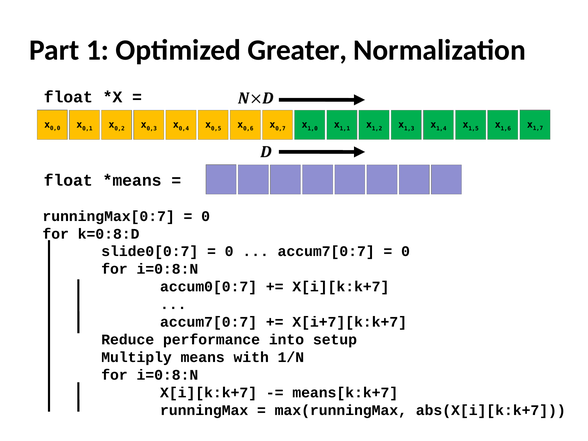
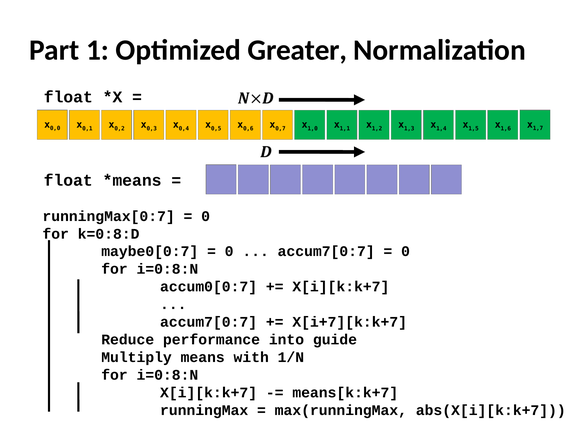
slide0[0:7: slide0[0:7 -> maybe0[0:7 (150, 251)
setup: setup -> guide (335, 340)
